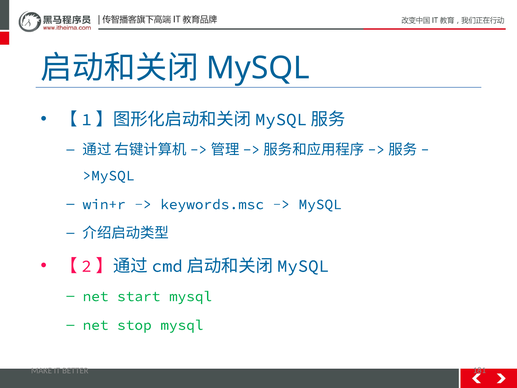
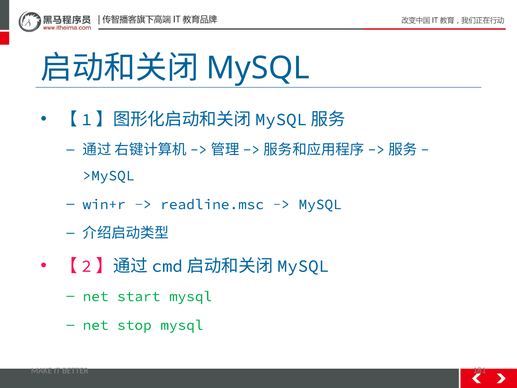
keywords.msc: keywords.msc -> readline.msc (212, 204)
